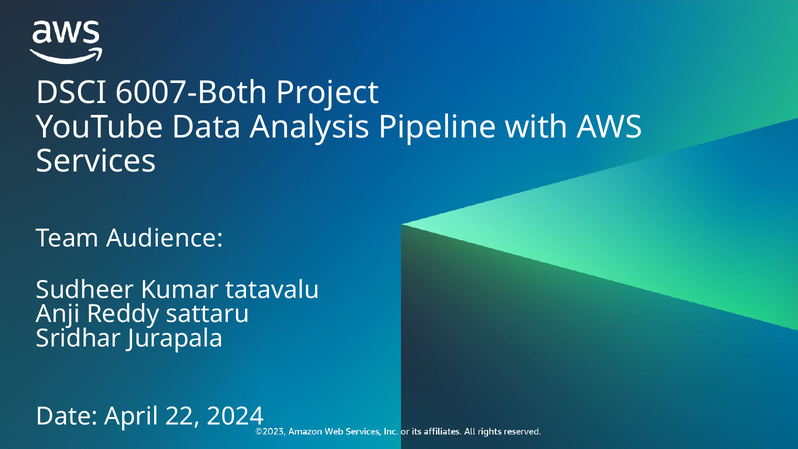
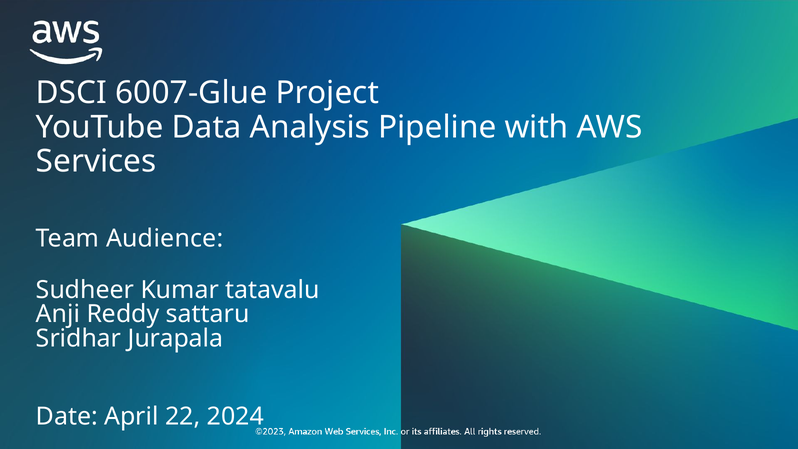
6007-Both: 6007-Both -> 6007-Glue (191, 93)
